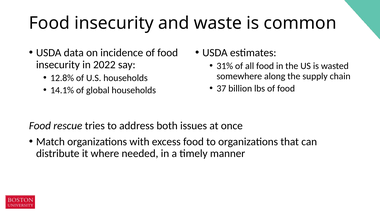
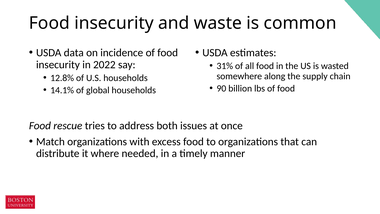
37: 37 -> 90 (221, 88)
